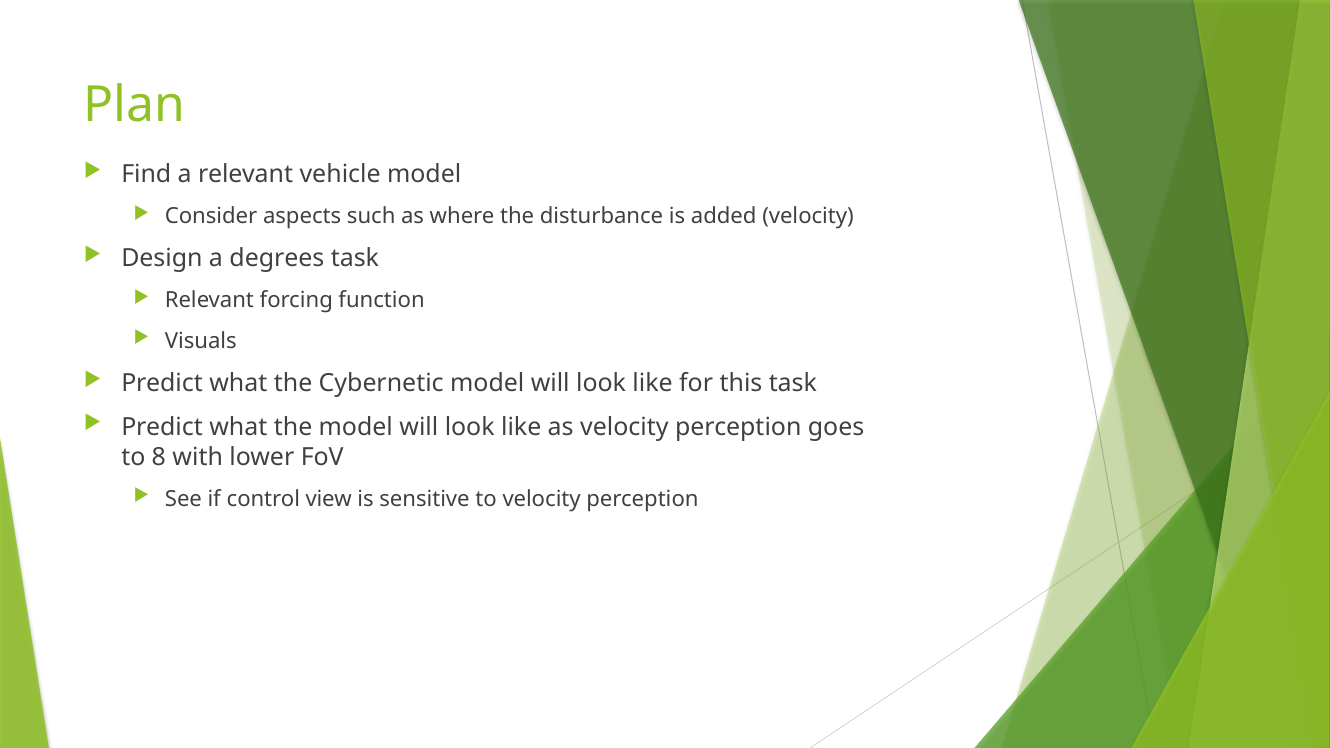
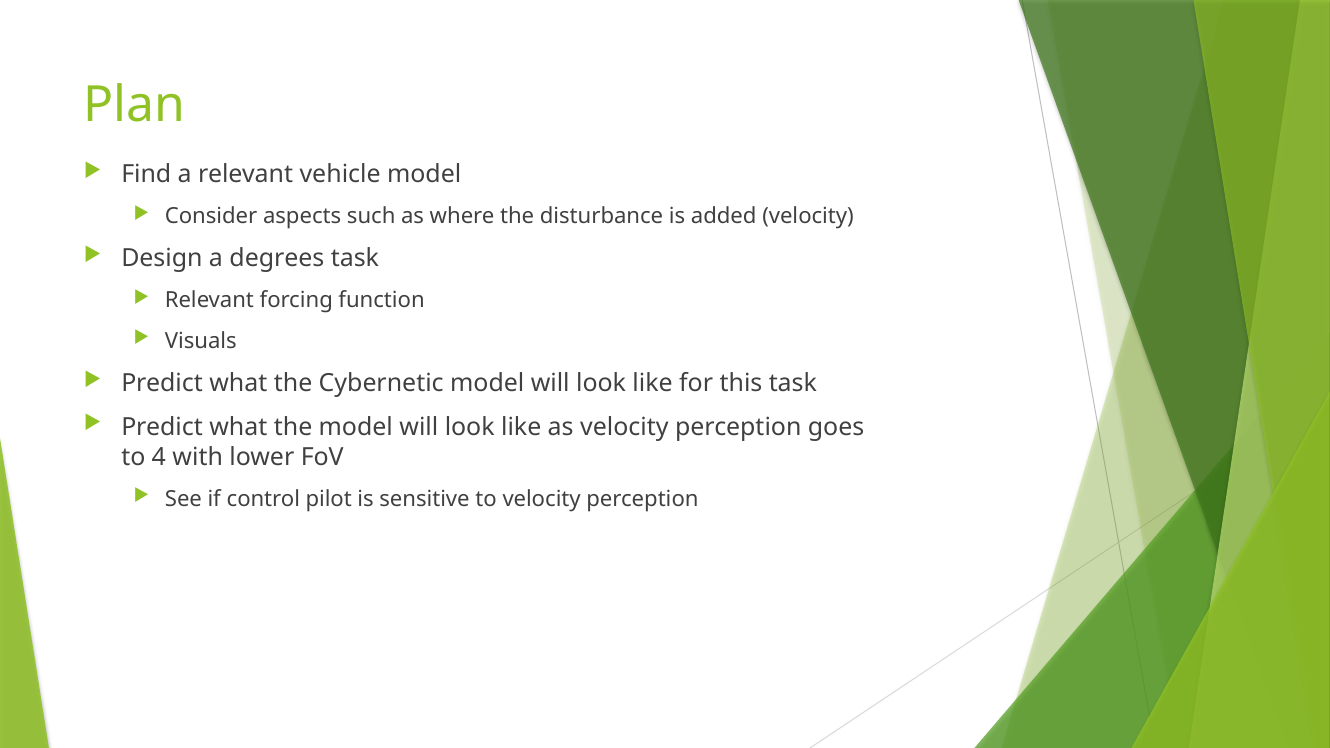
8: 8 -> 4 (159, 457)
view: view -> pilot (329, 499)
